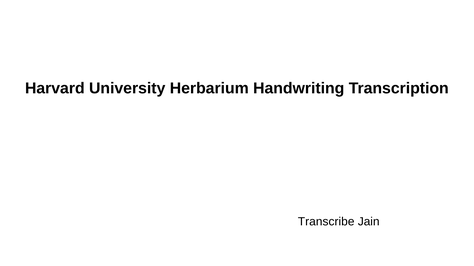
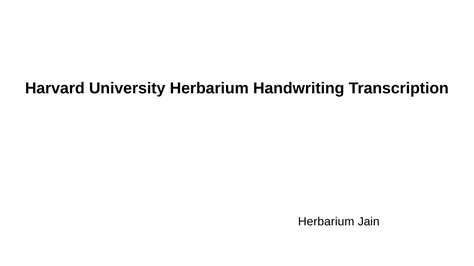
Transcribe: Transcribe -> Herbarium (326, 222)
